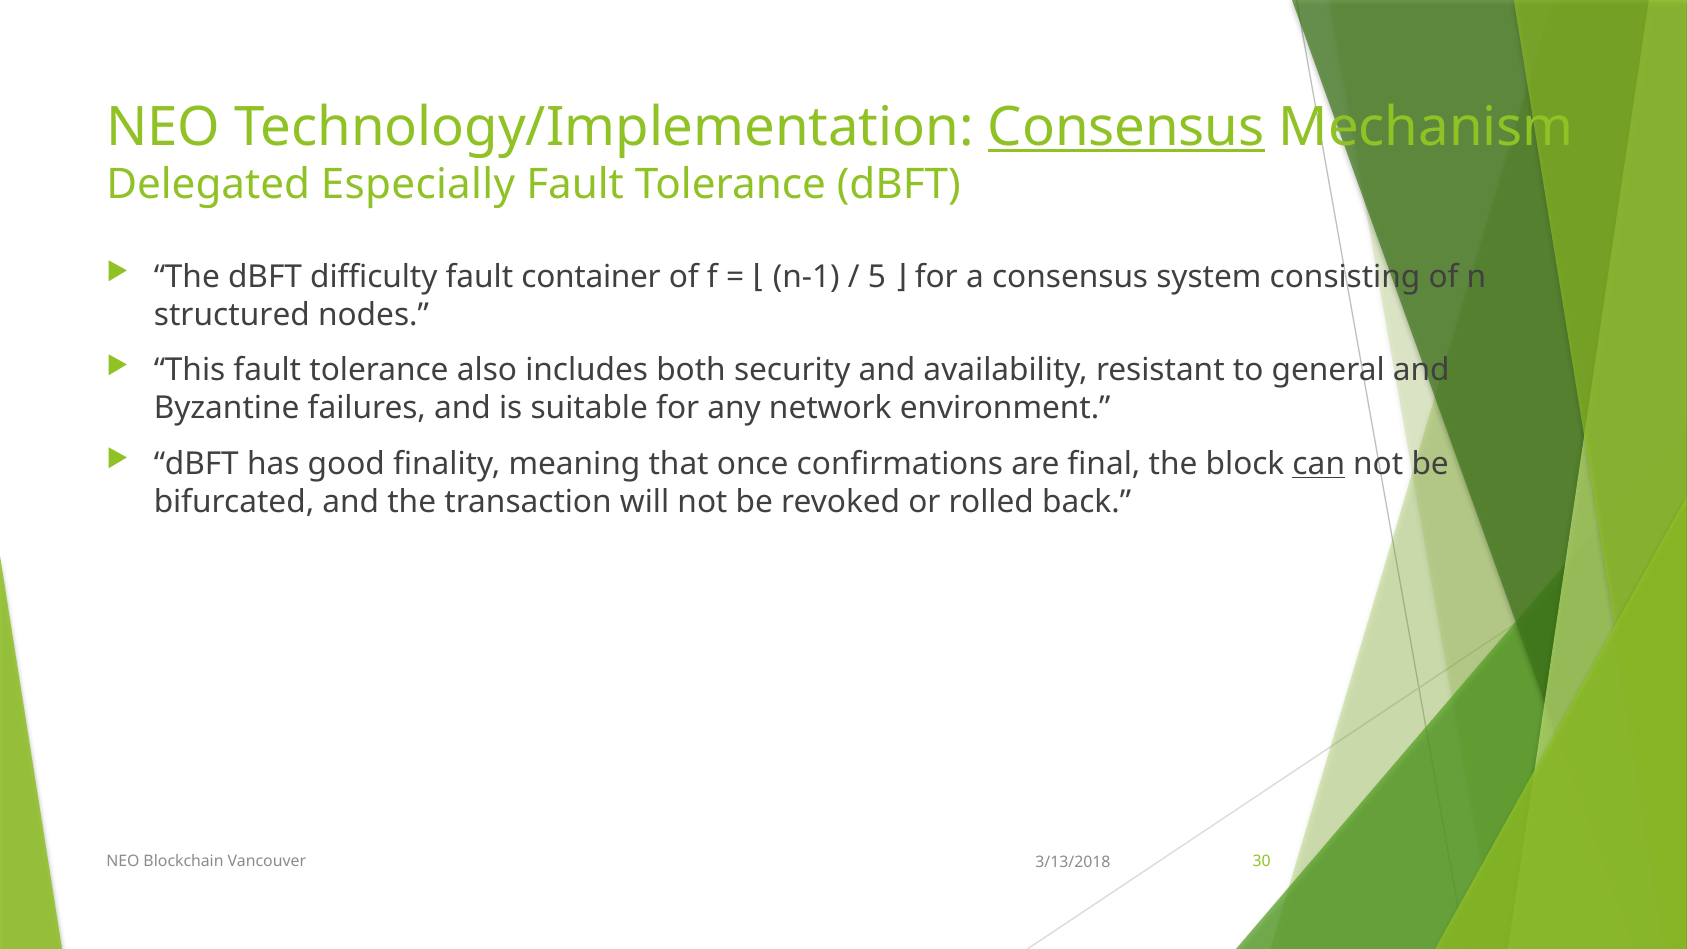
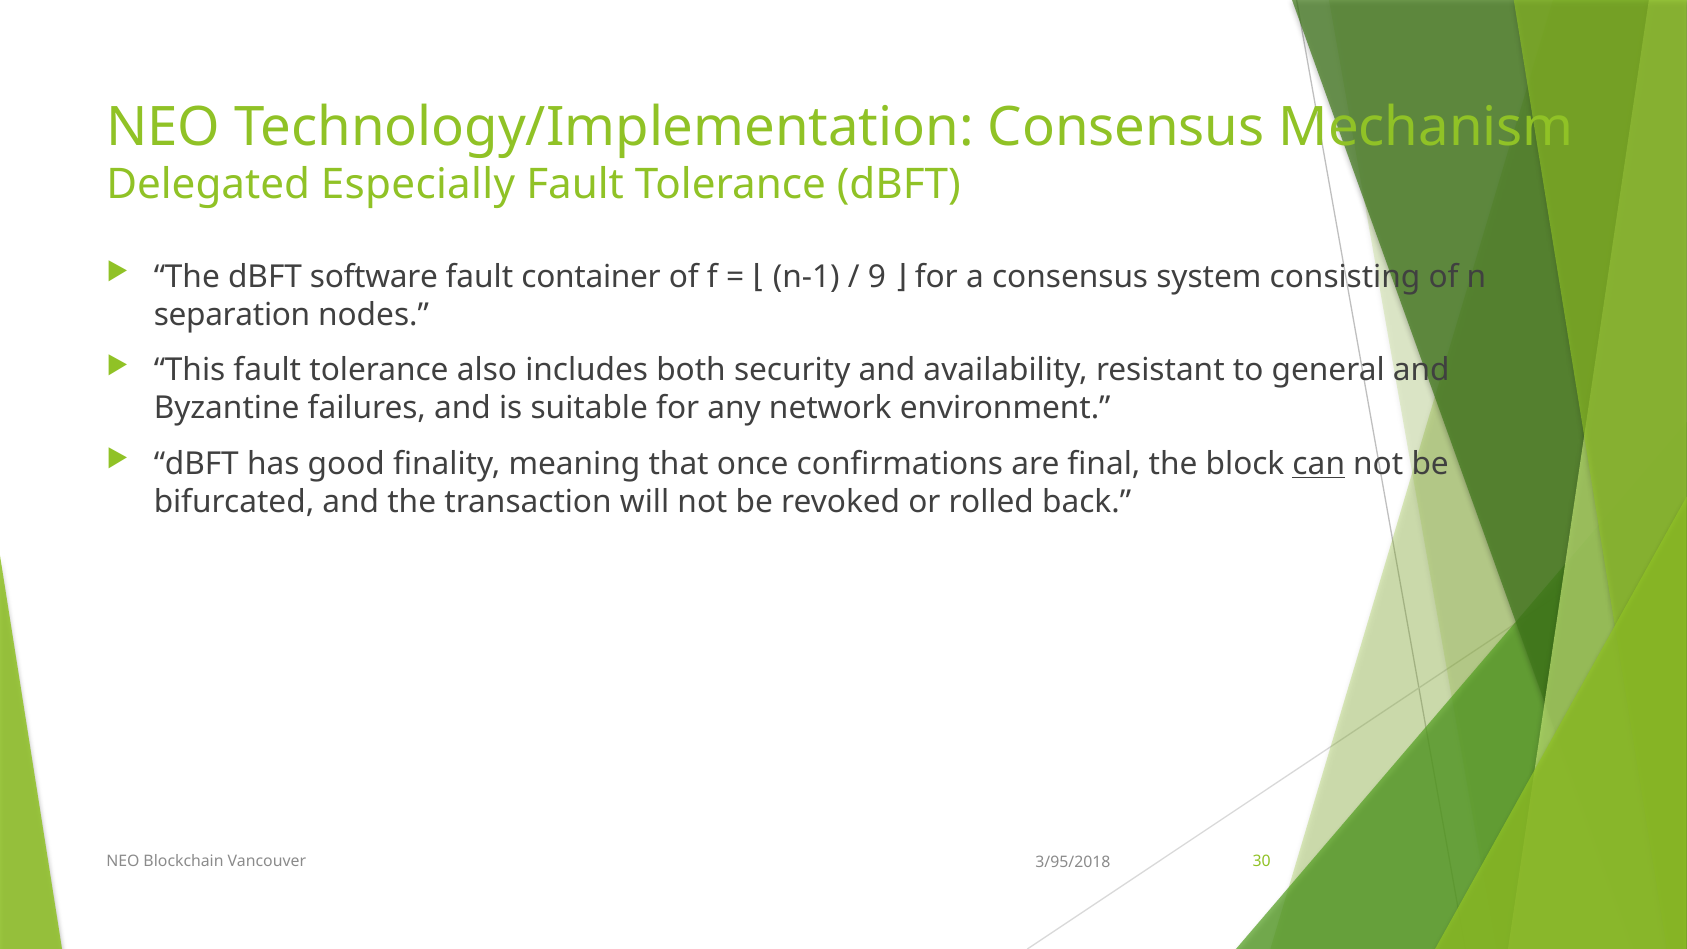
Consensus underline: present -> none (1126, 127)
difficulty: difficulty -> software (374, 277)
5: 5 -> 9 (877, 277)
structured: structured -> separation (232, 315)
3/13/2018: 3/13/2018 -> 3/95/2018 (1073, 862)
